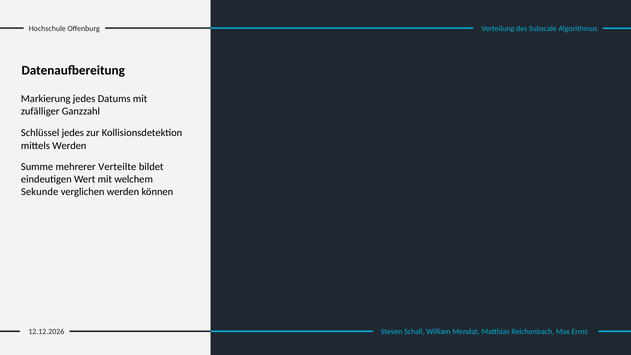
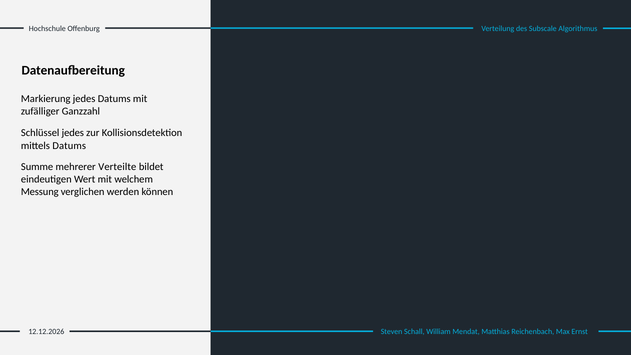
mittels Werden: Werden -> Datums (69, 146)
Sekunde: Sekunde -> Messung (40, 192)
